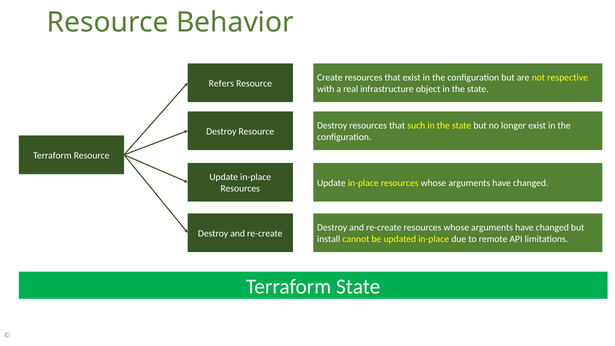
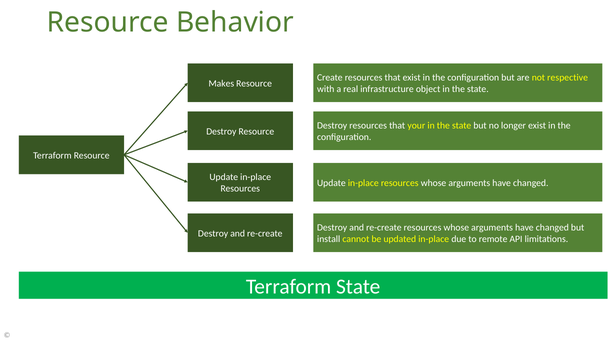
Refers: Refers -> Makes (221, 83)
such: such -> your (416, 126)
